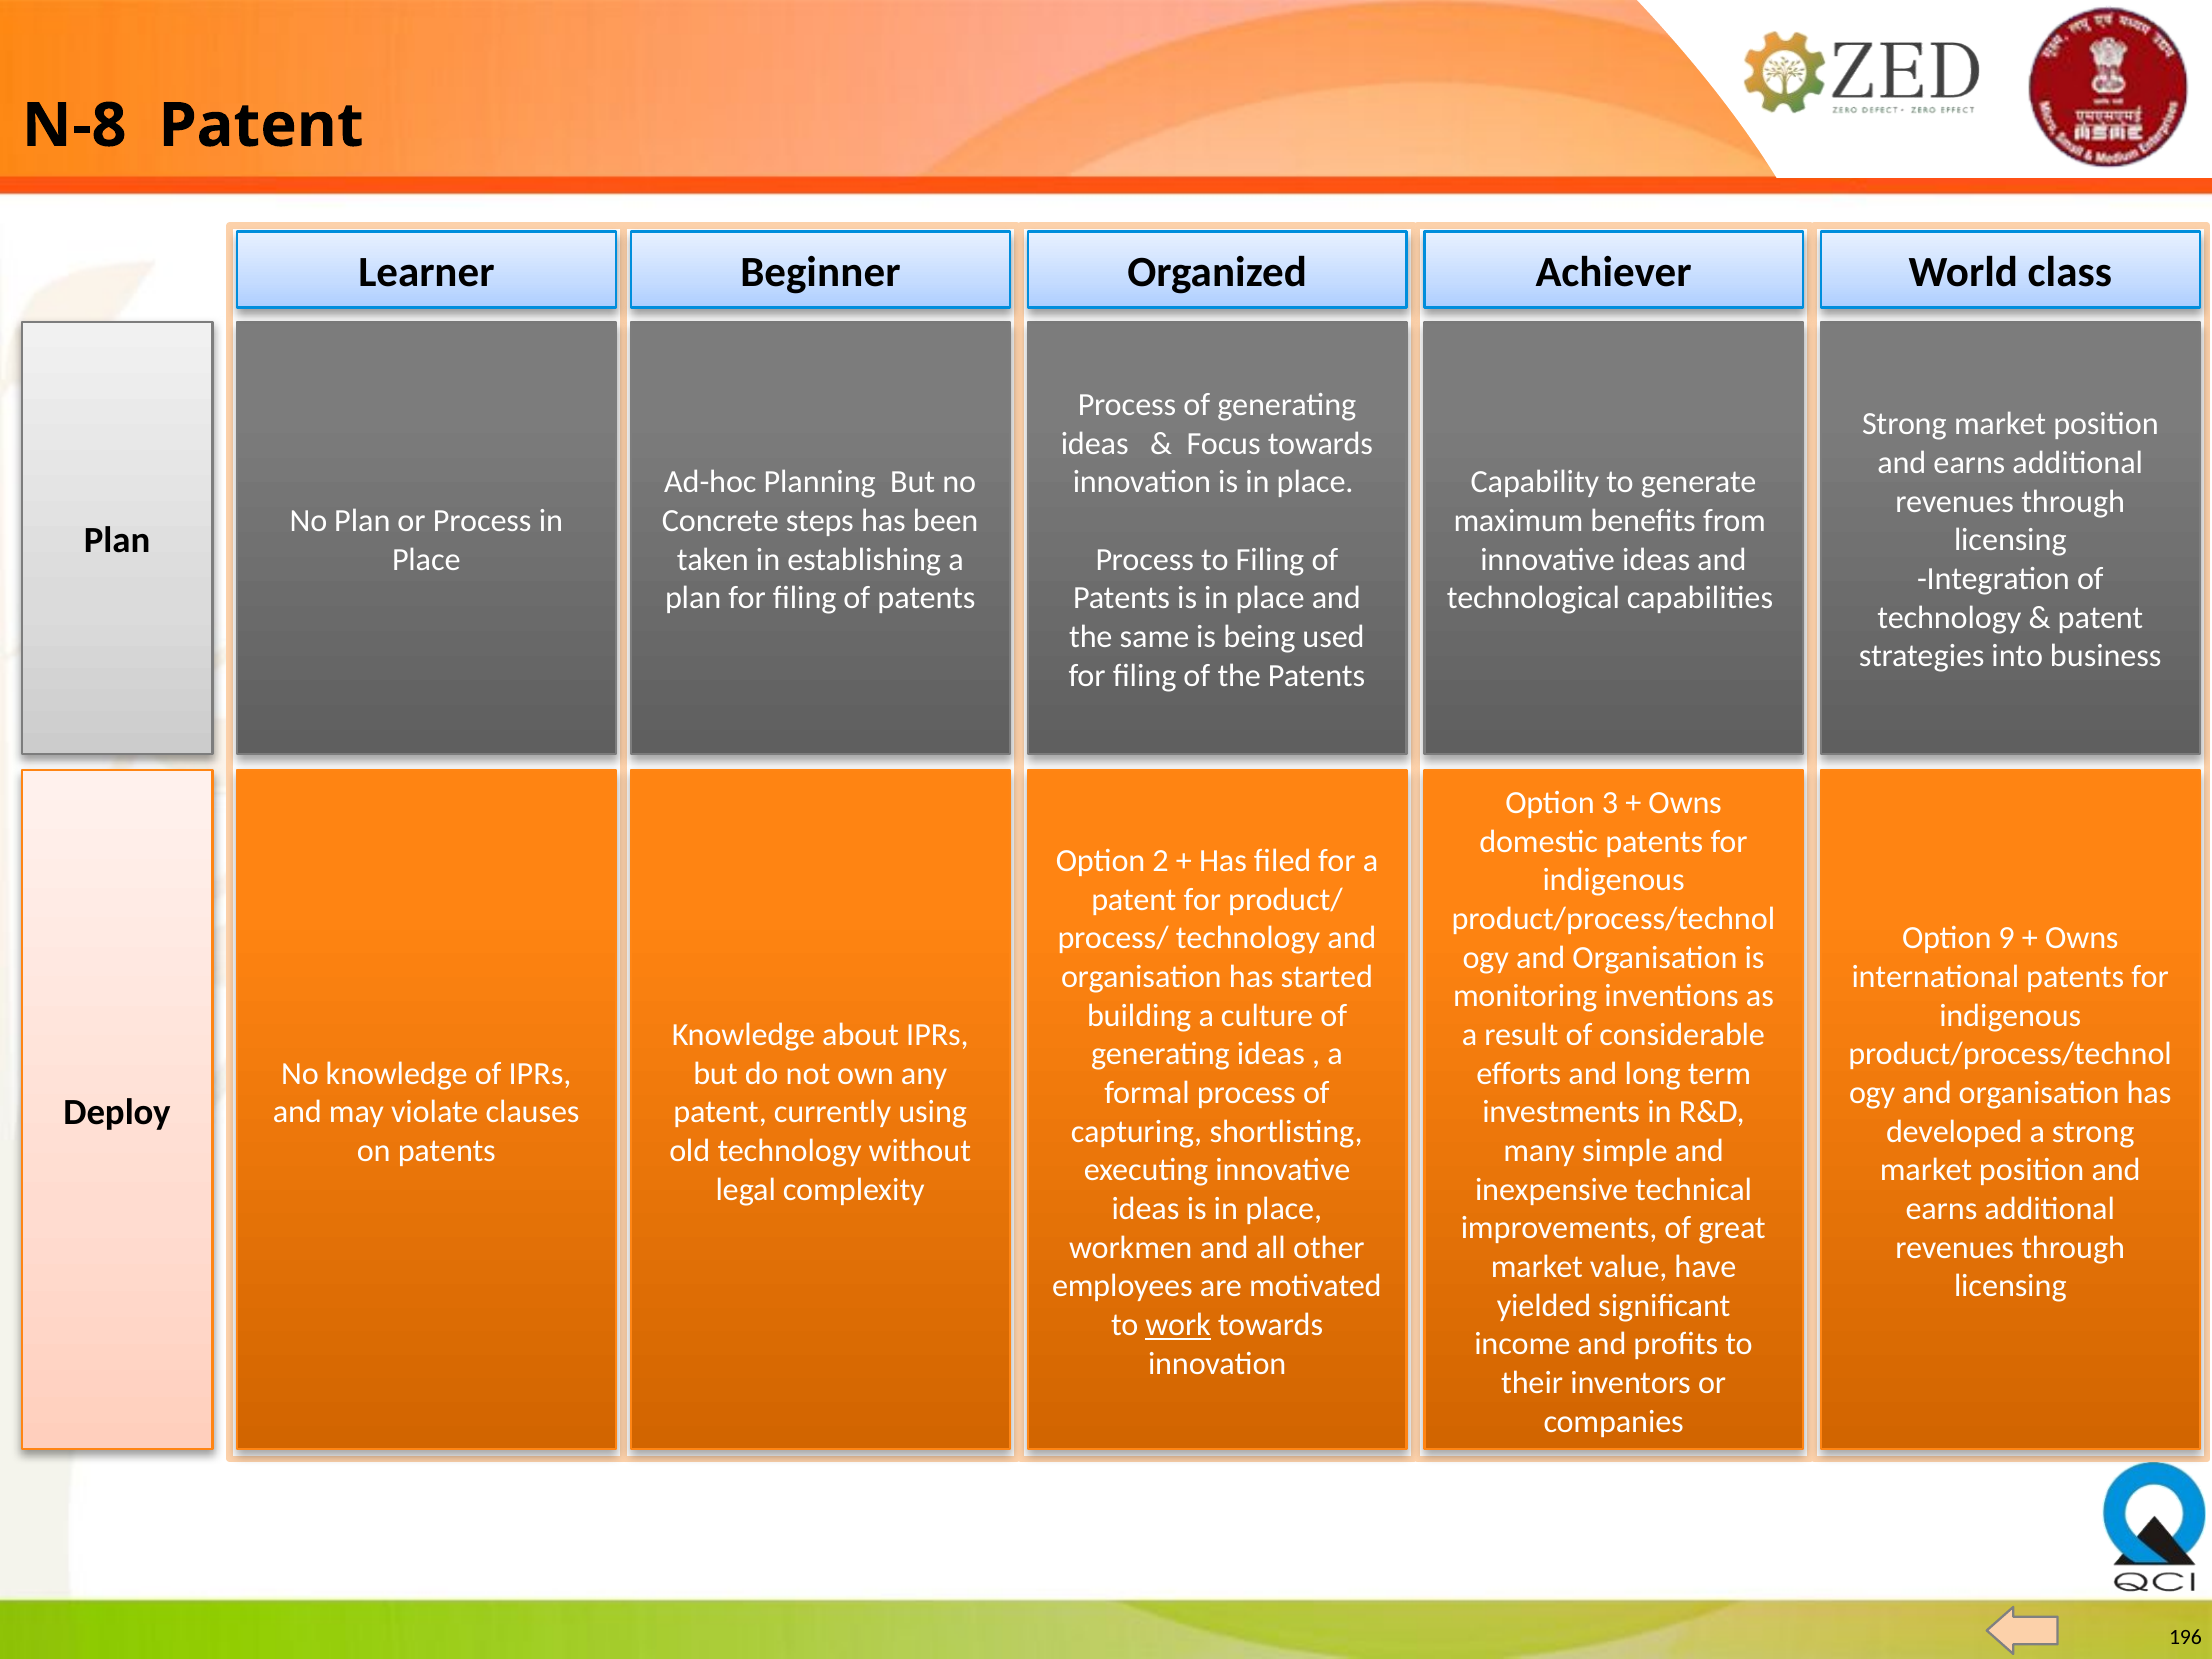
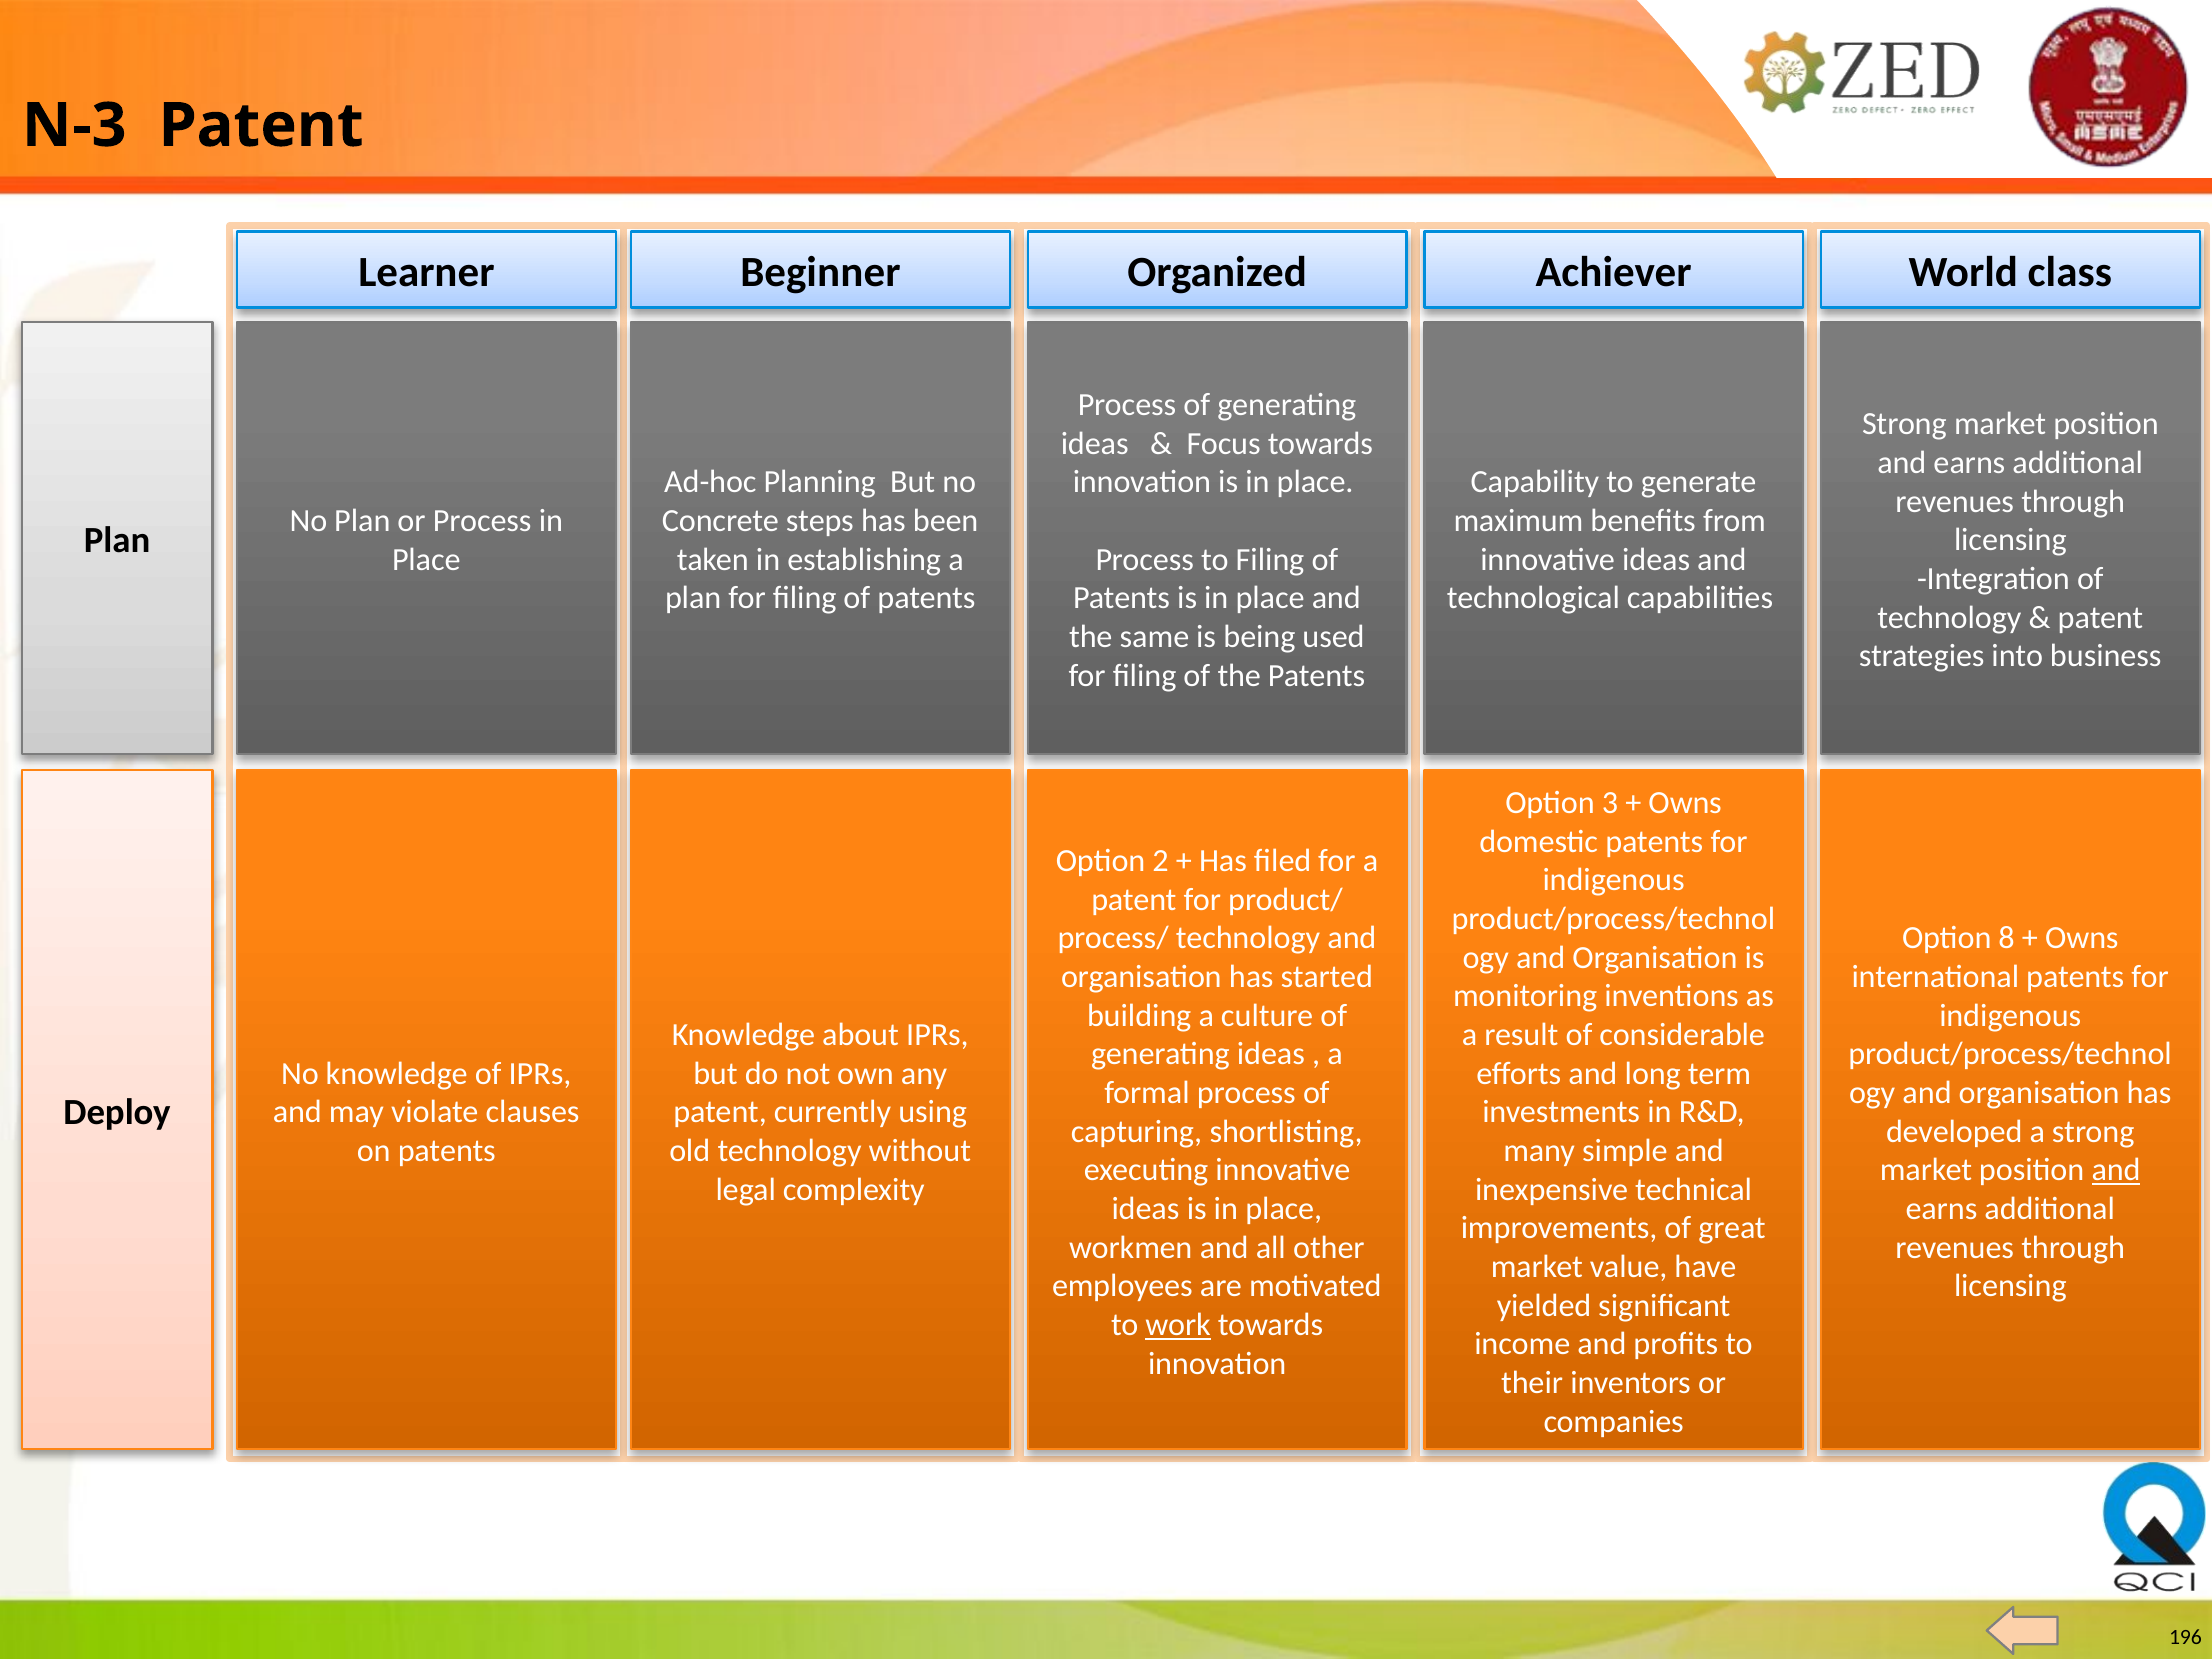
N-8: N-8 -> N-3 (74, 126)
9: 9 -> 8 (2007, 938)
and underline: none -> present (2116, 1170)
